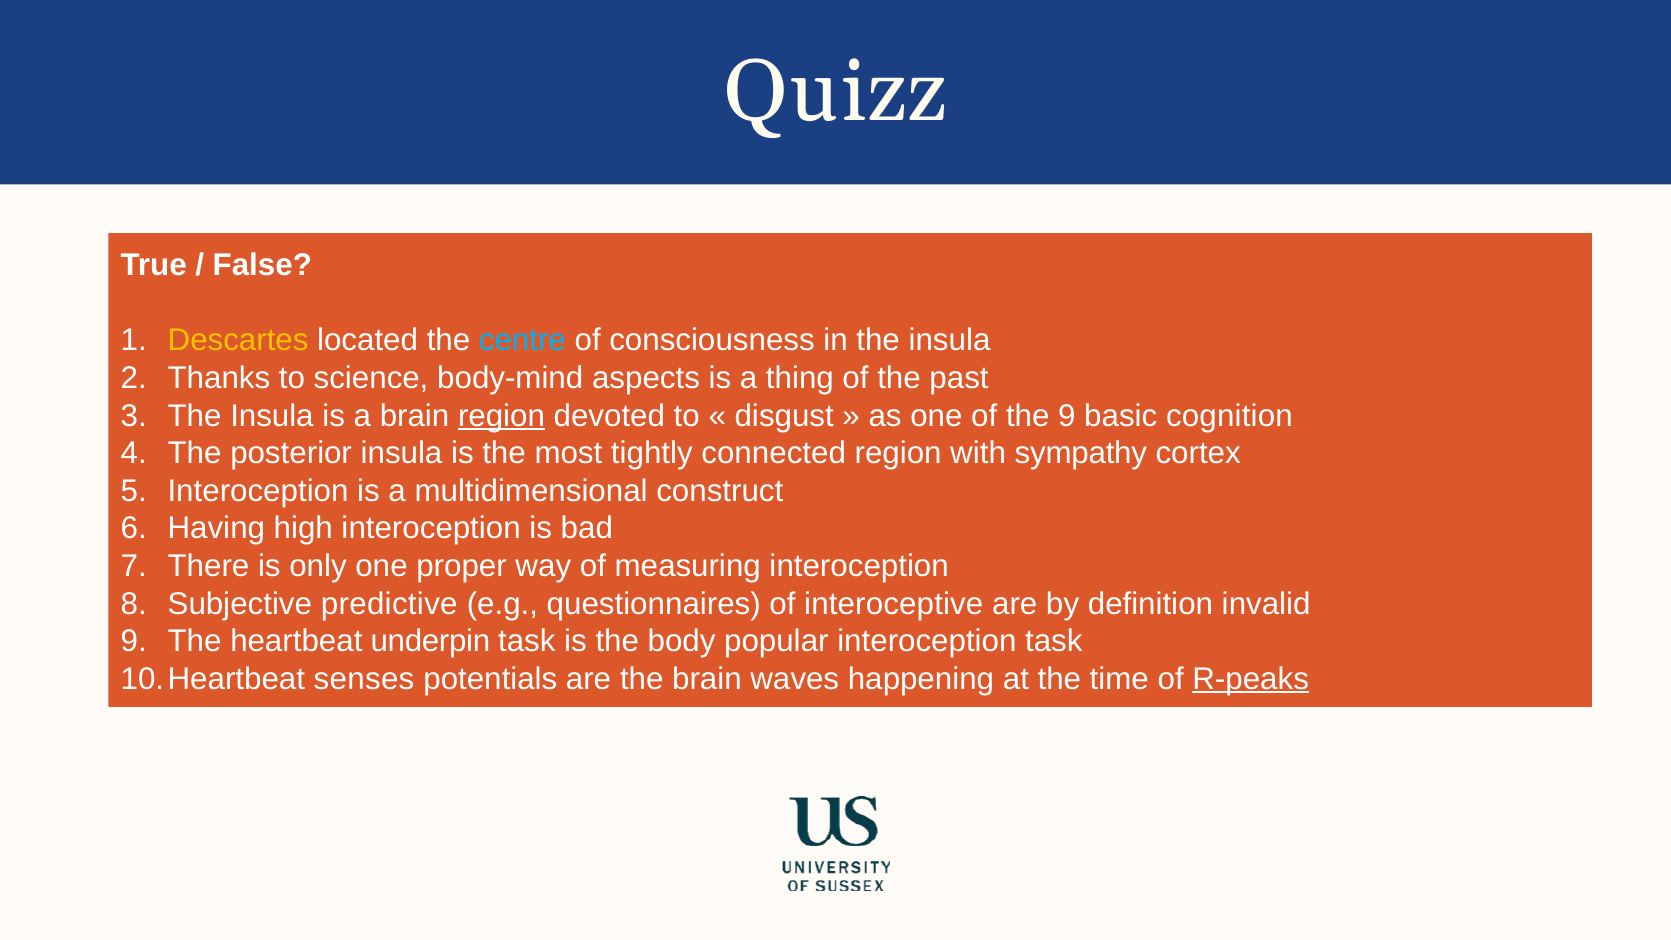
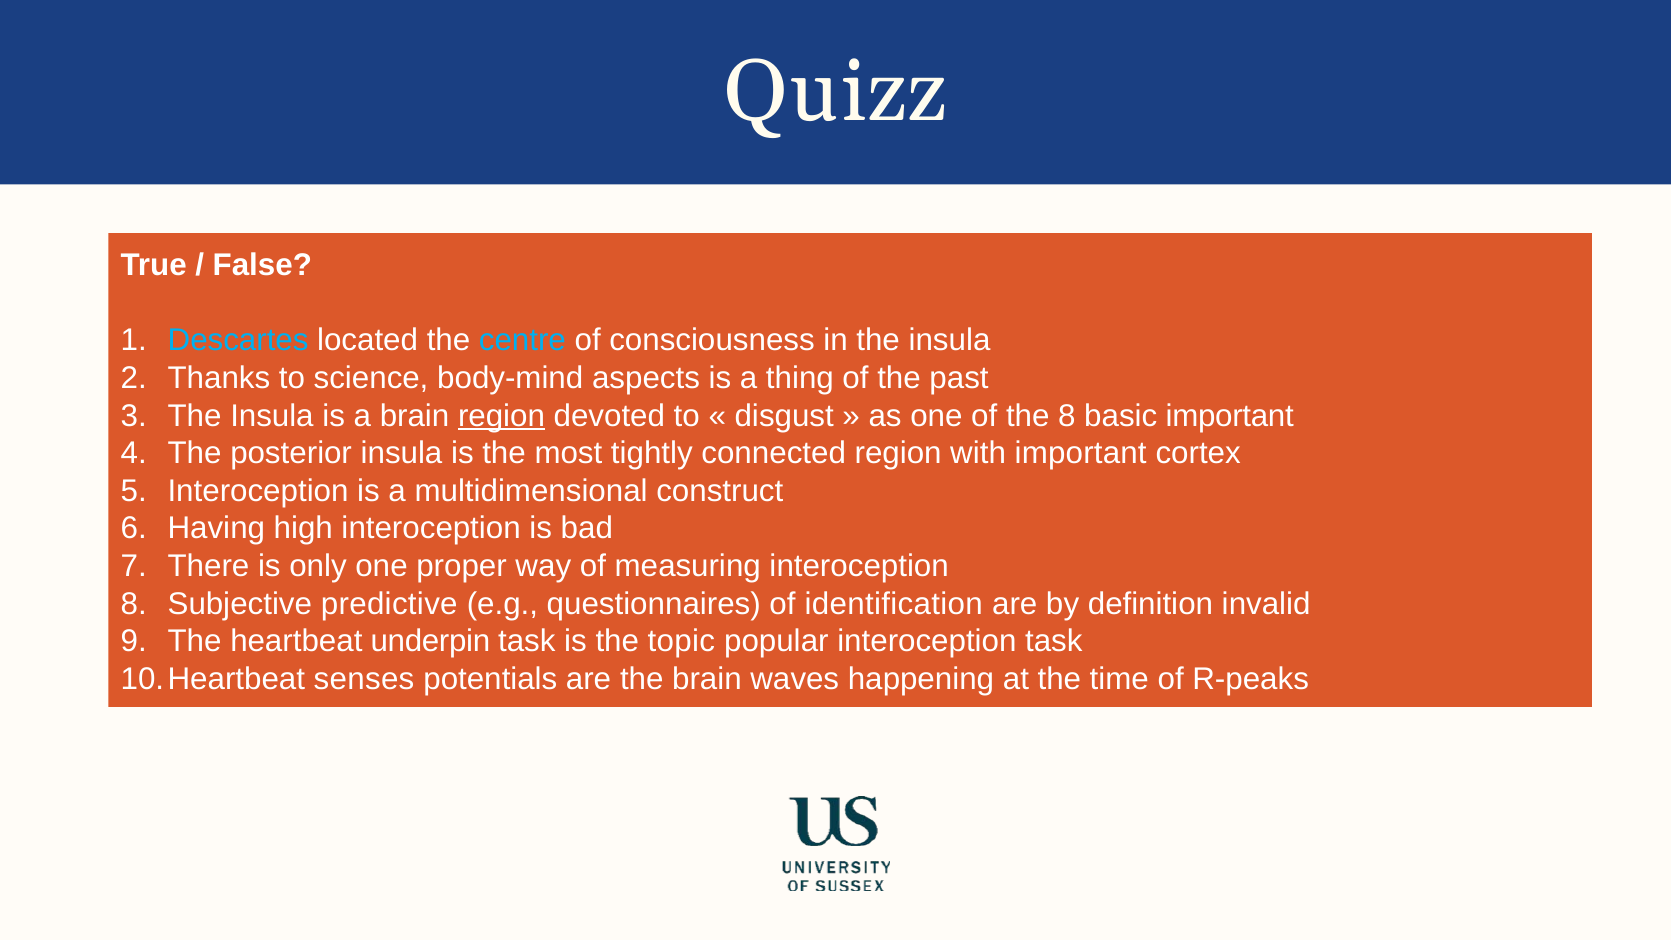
Descartes colour: yellow -> light blue (238, 341)
the 9: 9 -> 8 (1067, 416)
basic cognition: cognition -> important (1230, 416)
with sympathy: sympathy -> important (1081, 453)
interoceptive: interoceptive -> identification (894, 604)
body: body -> topic (681, 641)
R-peaks underline: present -> none (1251, 679)
